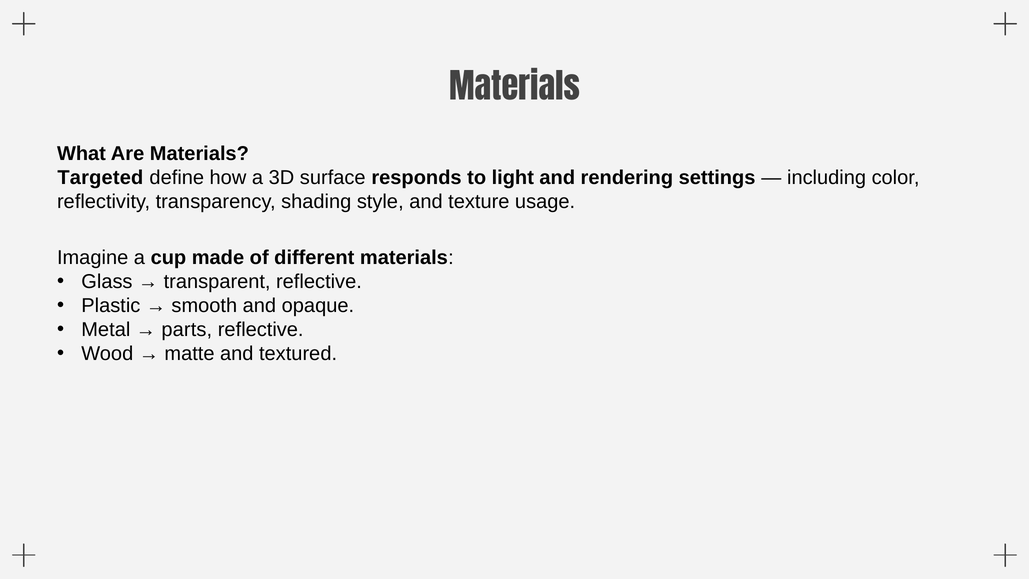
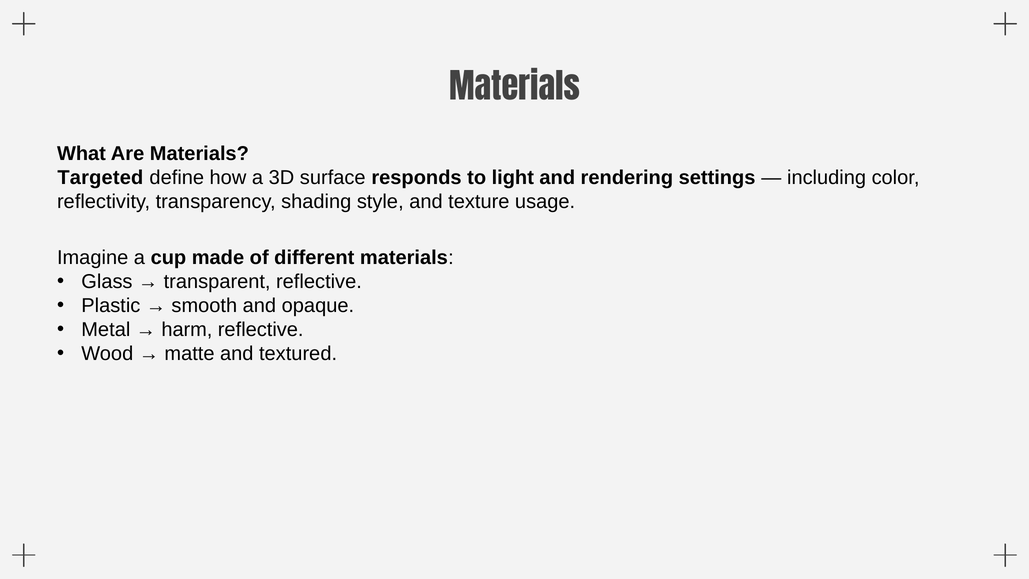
parts: parts -> harm (187, 330)
